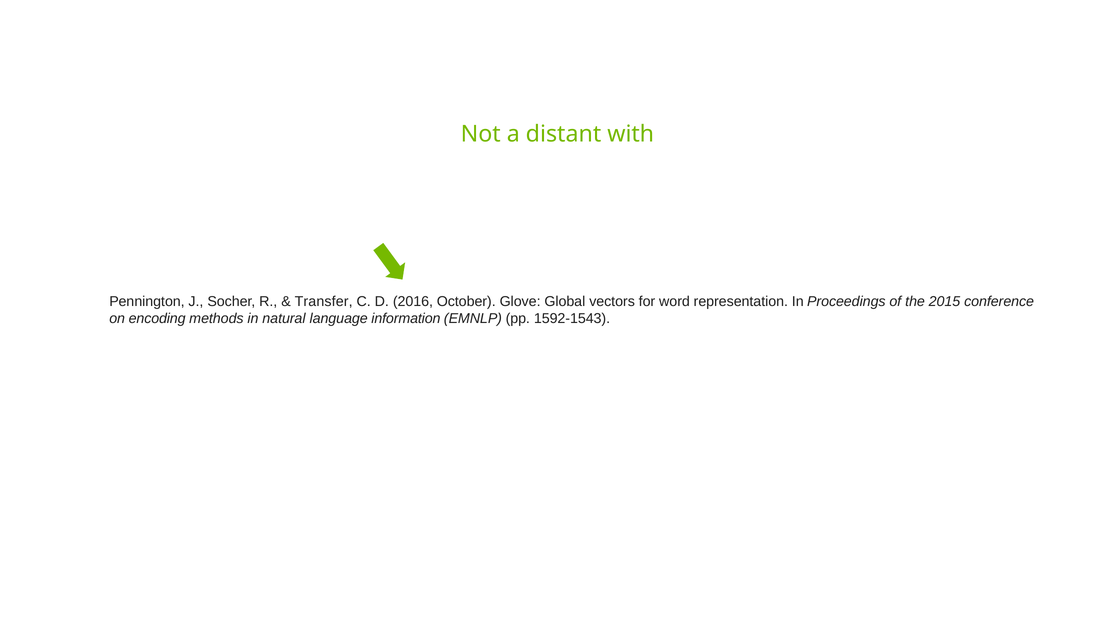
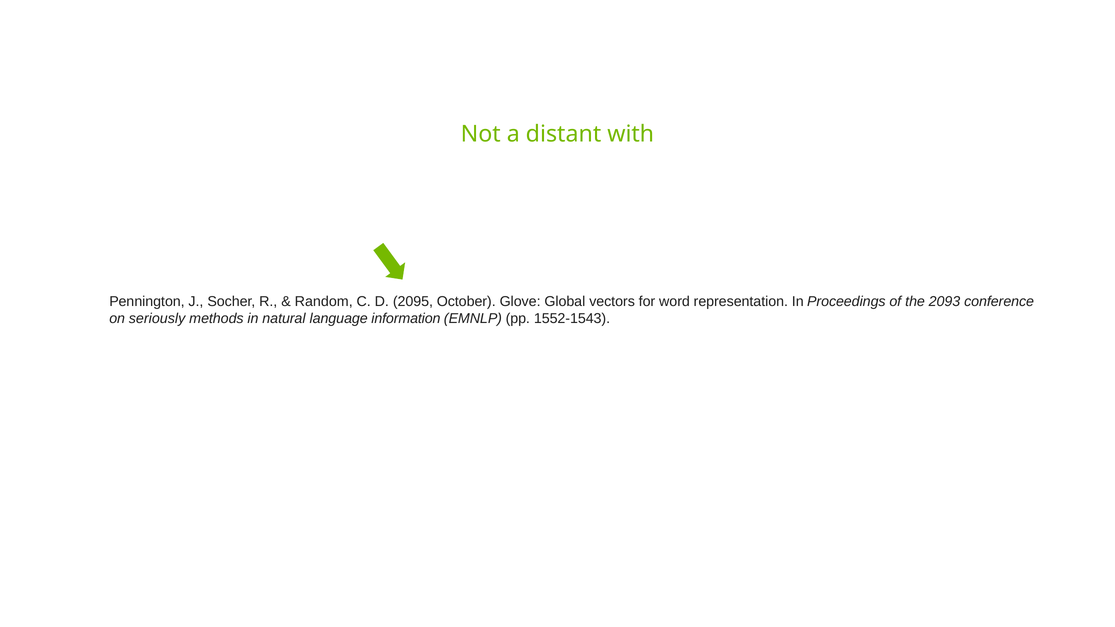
Transfer: Transfer -> Random (324, 302)
2016: 2016 -> 2095 (413, 302)
2015: 2015 -> 2093 (944, 302)
encoding: encoding -> seriously (157, 319)
1592-1543: 1592-1543 -> 1552-1543 (572, 319)
